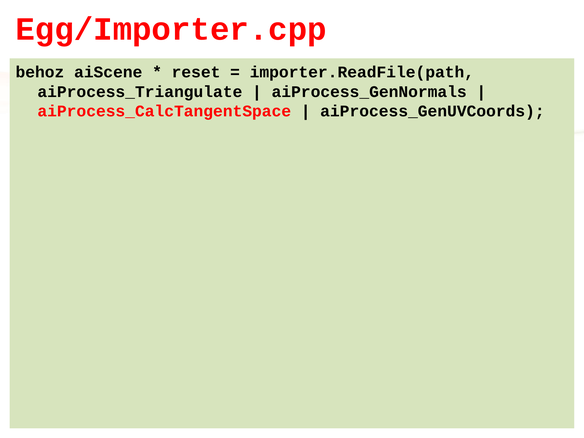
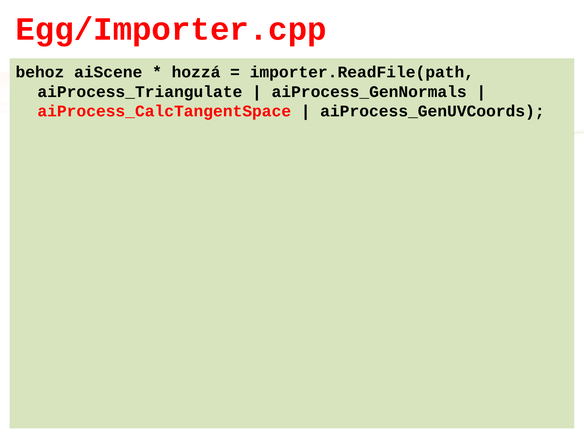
reset: reset -> hozzá (196, 72)
